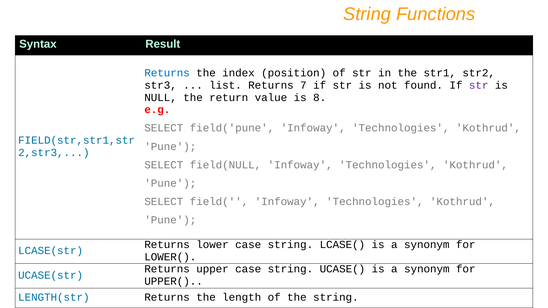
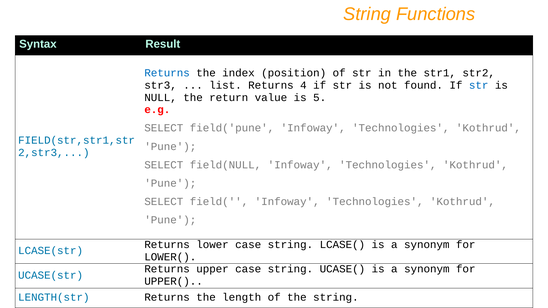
7: 7 -> 4 (303, 85)
str colour: purple -> blue (479, 85)
8: 8 -> 5 (320, 98)
